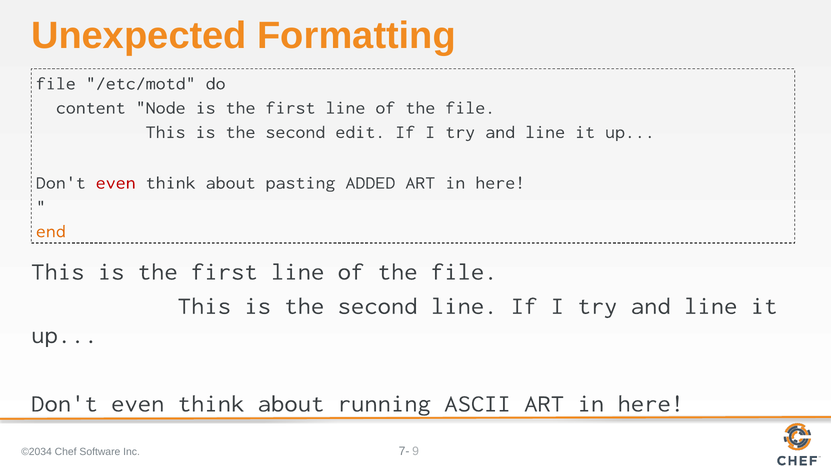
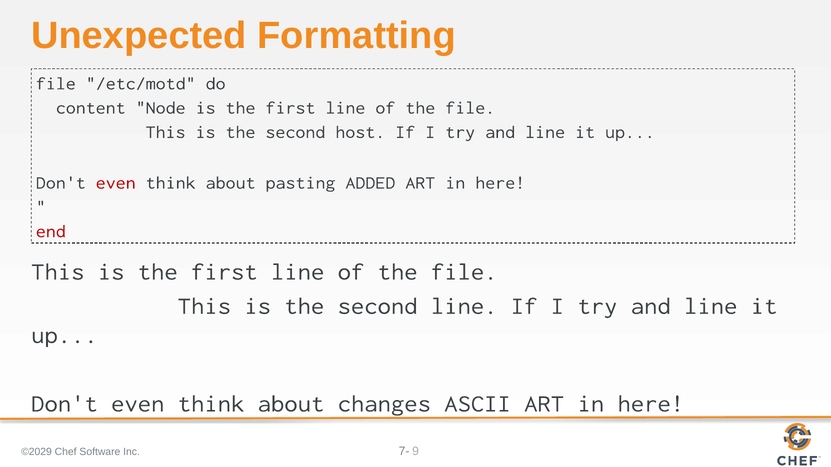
edit: edit -> host (360, 132)
end colour: orange -> red (51, 231)
running: running -> changes (384, 404)
©2034: ©2034 -> ©2029 (37, 452)
